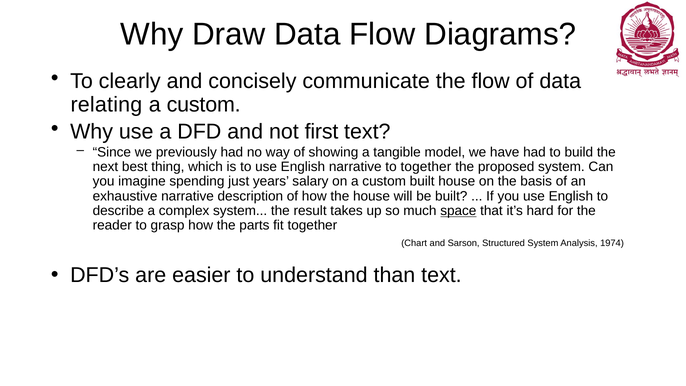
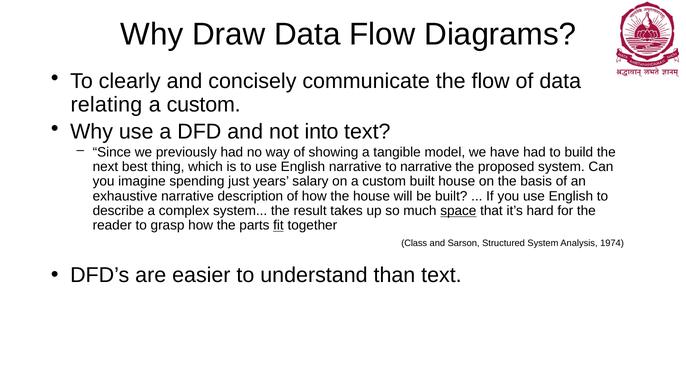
first: first -> into (322, 132)
to together: together -> narrative (426, 167)
fit underline: none -> present (278, 225)
Chart: Chart -> Class (414, 243)
